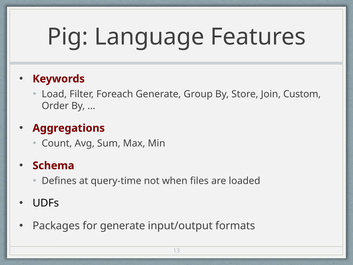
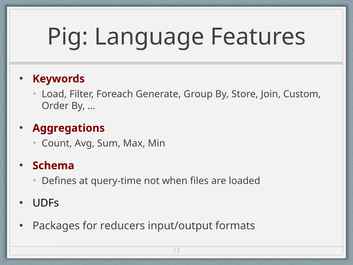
for generate: generate -> reducers (123, 226)
